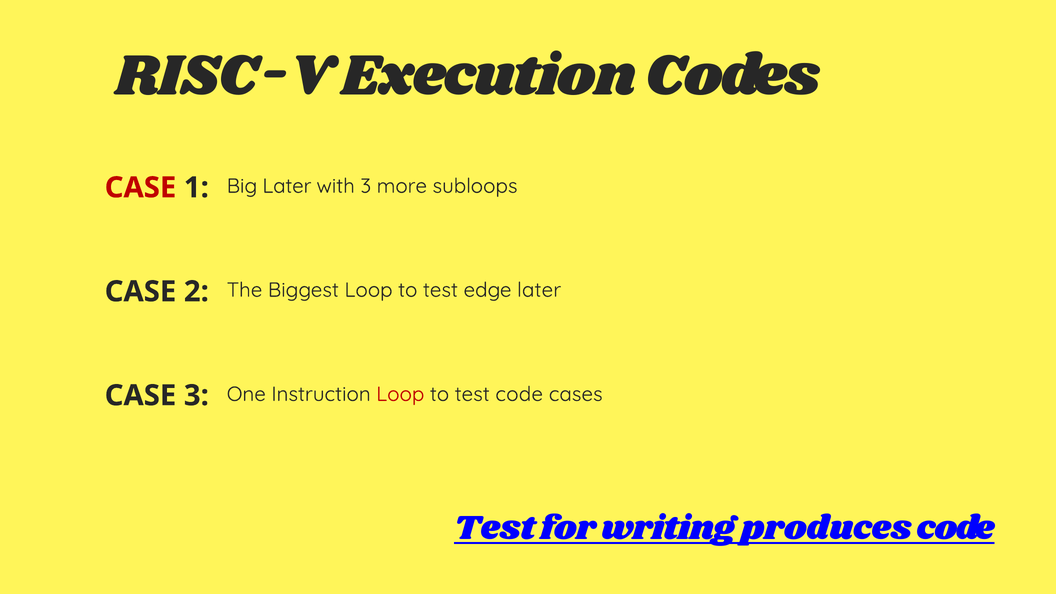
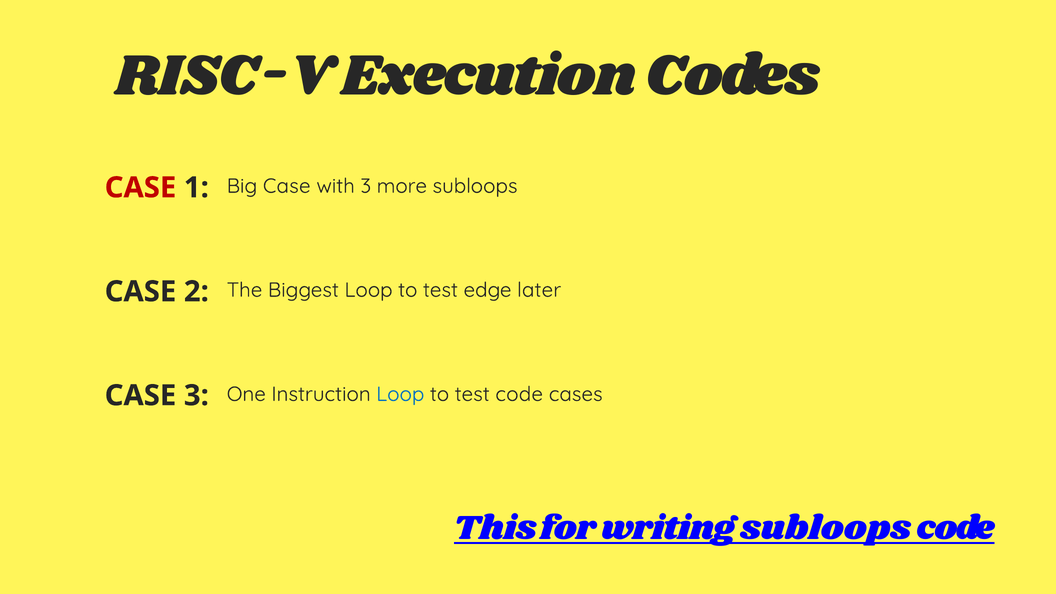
Big Later: Later -> Case (287, 186)
Loop colour: red -> blue (400, 394)
Test: Test -> This (495, 528)
writing produces: produces -> subloops (826, 528)
